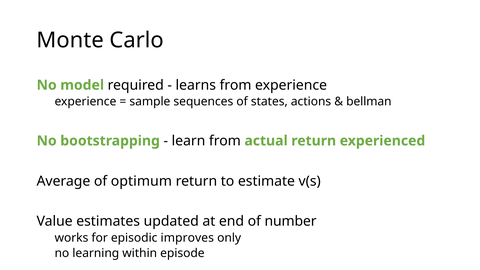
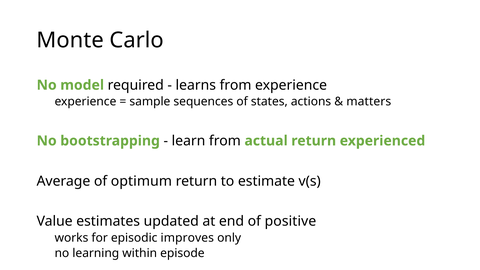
bellman: bellman -> matters (369, 102)
number: number -> positive (290, 221)
